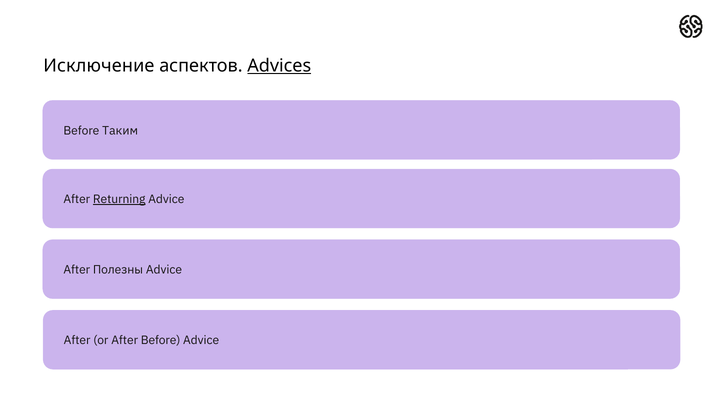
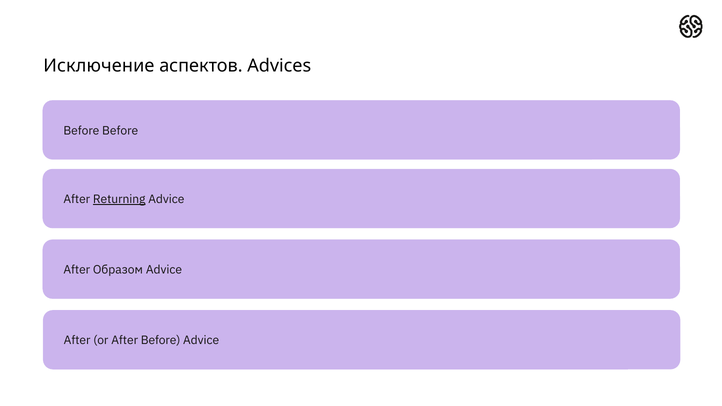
Advices underline: present -> none (279, 66)
Before Таким: Таким -> Before (120, 131)
Полезны: Полезны -> Образом (118, 270)
